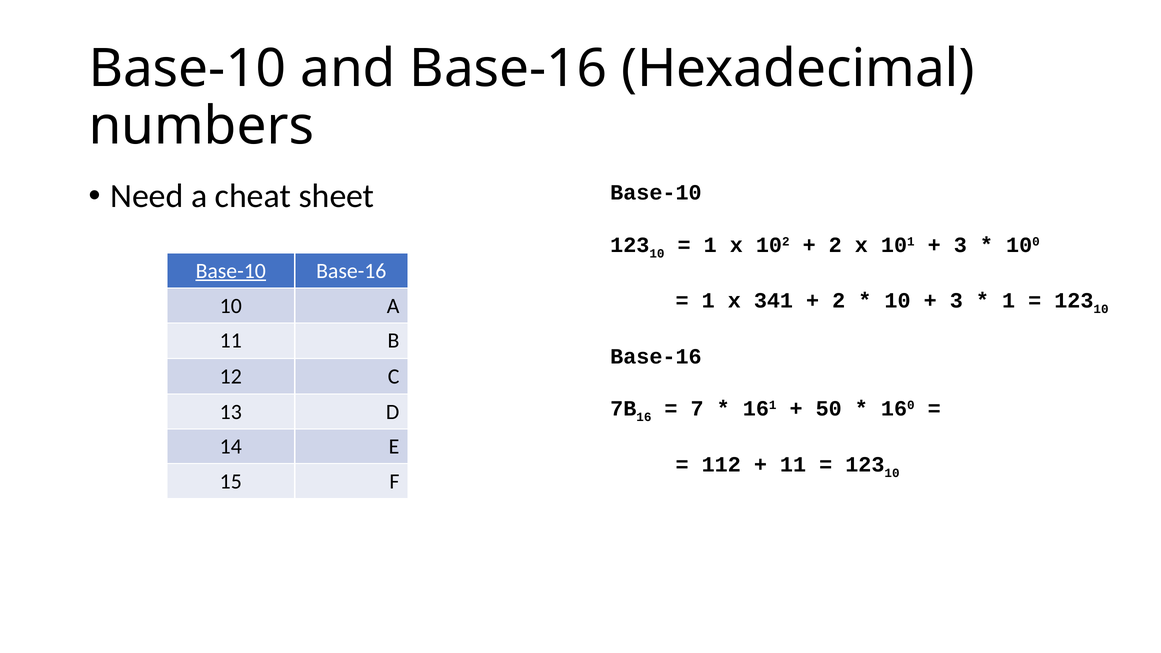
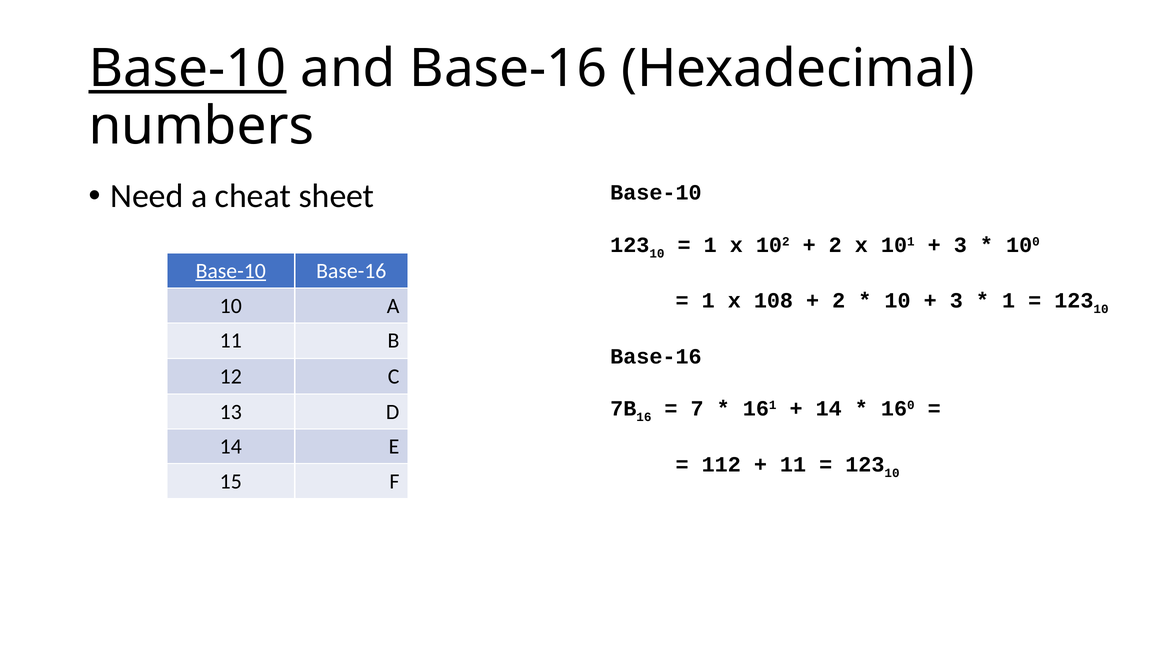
Base-10 underline: none -> present (187, 69)
341: 341 -> 108 (773, 301)
50: 50 -> 14 (829, 409)
